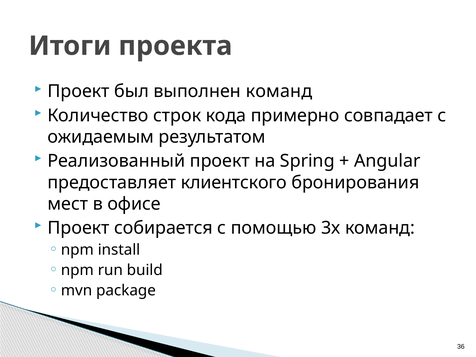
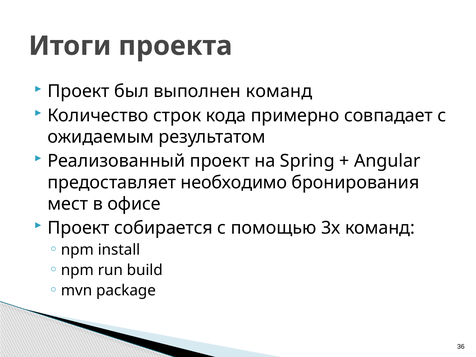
клиентского: клиентского -> необходимо (234, 182)
